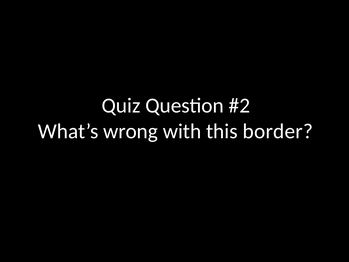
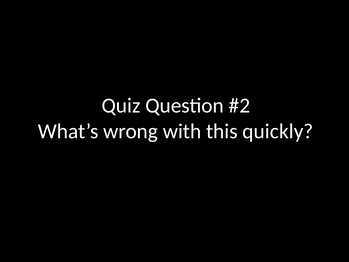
border: border -> quickly (278, 131)
